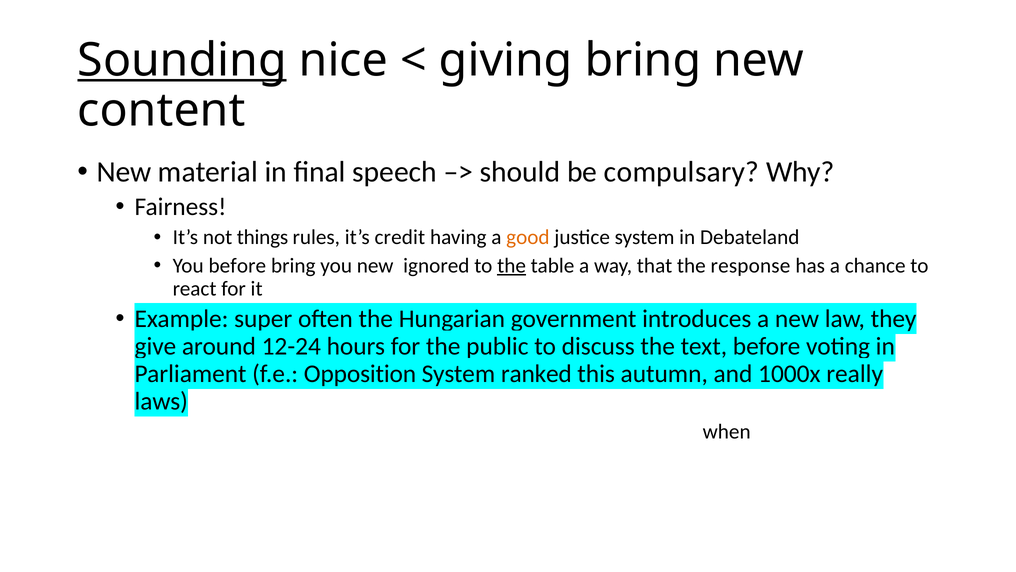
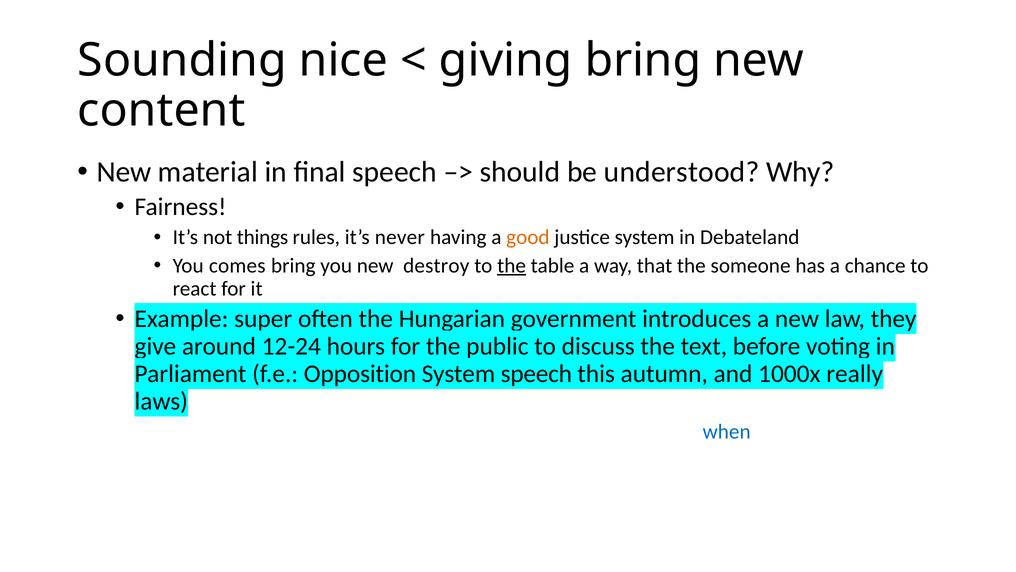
Sounding underline: present -> none (182, 60)
compulsary: compulsary -> understood (682, 172)
credit: credit -> never (400, 237)
You before: before -> comes (237, 265)
ignored: ignored -> destroy (436, 265)
response: response -> someone (751, 265)
System ranked: ranked -> speech (536, 374)
when colour: black -> blue (727, 431)
